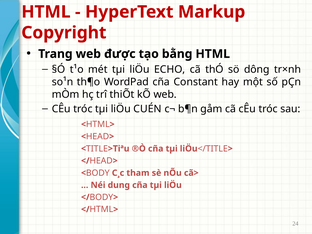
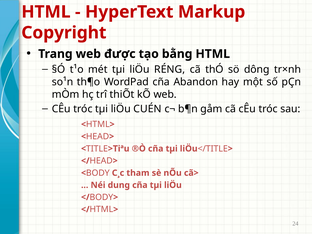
ECHO: ECHO -> RÉNG (170, 69)
Constant: Constant -> Abandon (196, 82)
